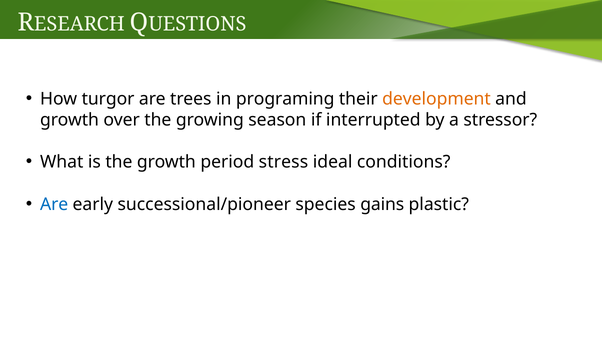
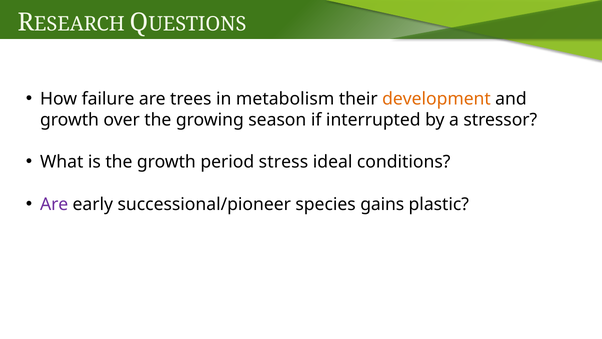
turgor: turgor -> failure (108, 99)
programing: programing -> metabolism (285, 99)
Are colour: blue -> purple (54, 204)
